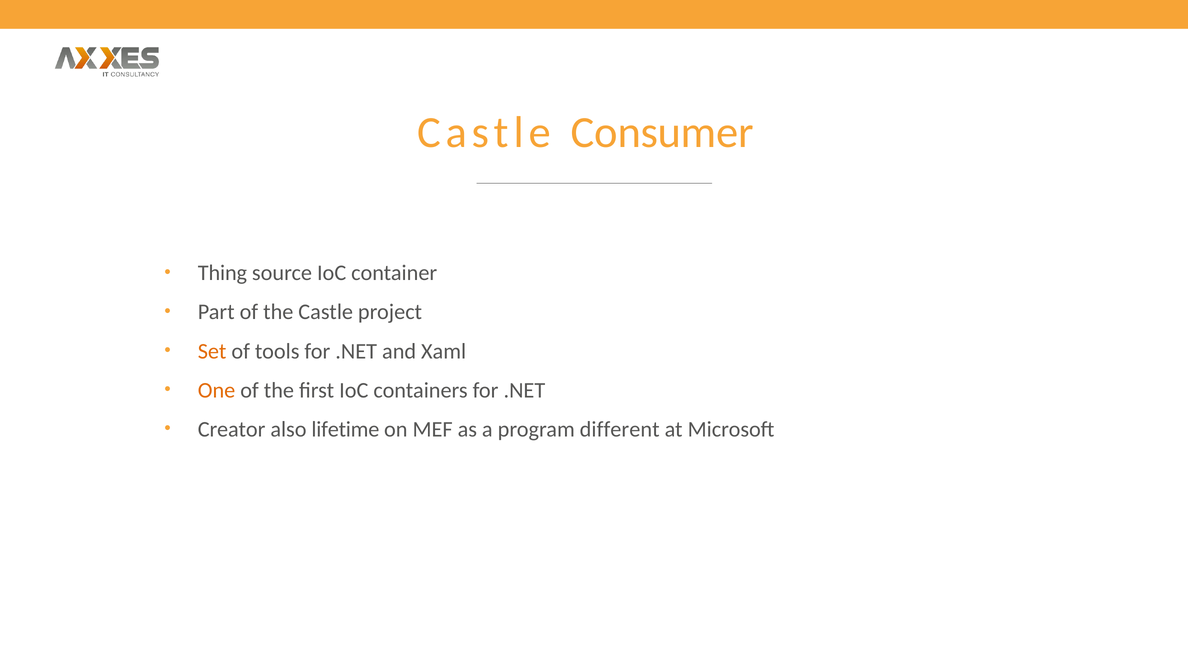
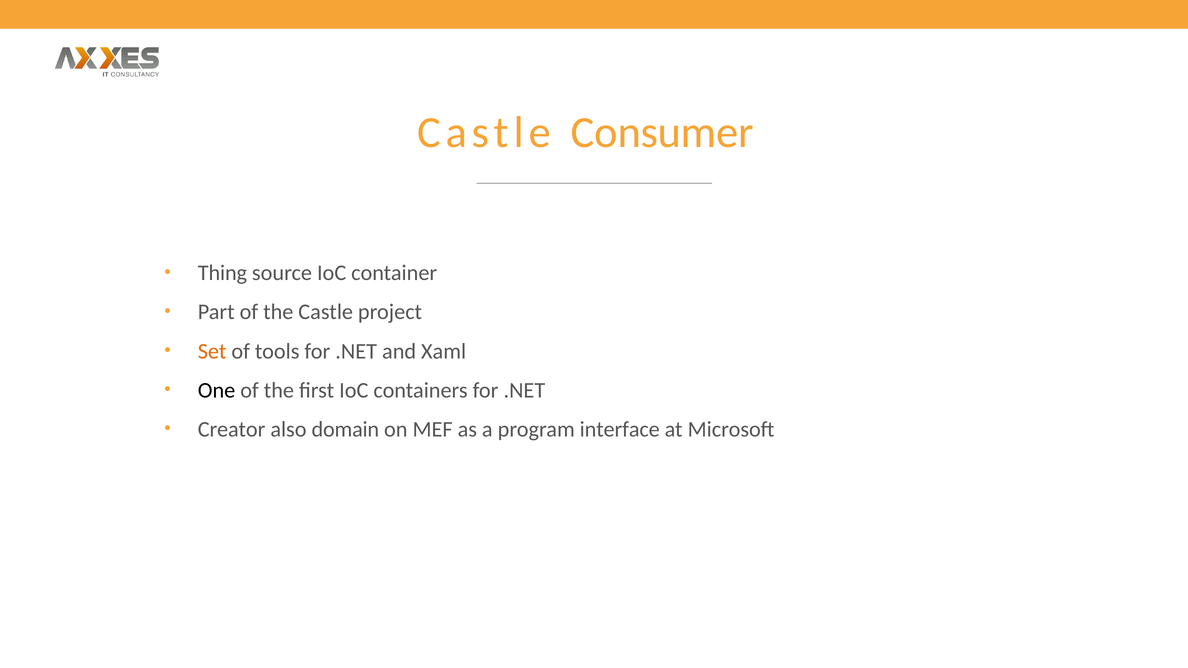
One colour: orange -> black (217, 390)
lifetime: lifetime -> domain (345, 430)
different: different -> interface (620, 430)
